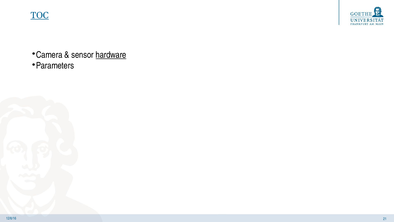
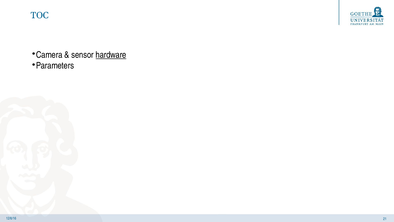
TOC underline: present -> none (40, 15)
